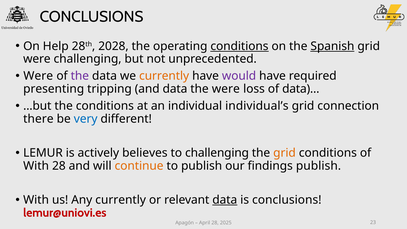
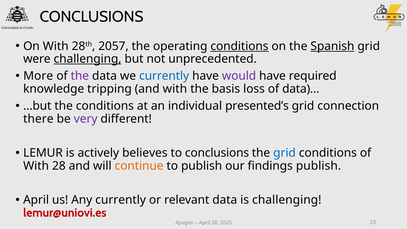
On Help: Help -> With (56, 46)
2028: 2028 -> 2057 (113, 46)
challenging underline: none -> present (88, 59)
Were: Were -> More (38, 76)
currently colour: orange -> blue (164, 76)
presenting: presenting -> knowledge (54, 89)
and data: data -> with (175, 89)
the were: were -> basis (226, 89)
individual’s: individual’s -> presented’s (257, 106)
very colour: blue -> purple (86, 119)
to challenging: challenging -> conclusions (217, 153)
grid colour: orange -> blue (285, 153)
With: With -> April (36, 200)
data underline: present -> none (225, 200)
is conclusions: conclusions -> challenging (287, 200)
